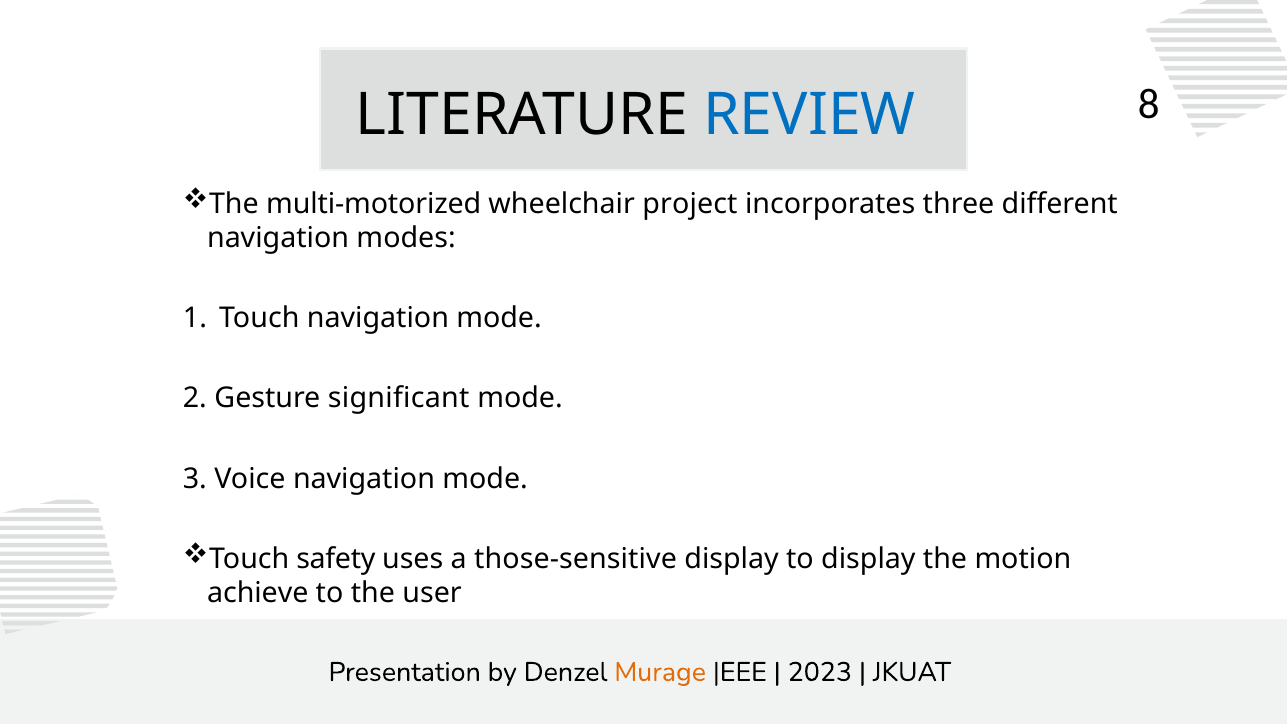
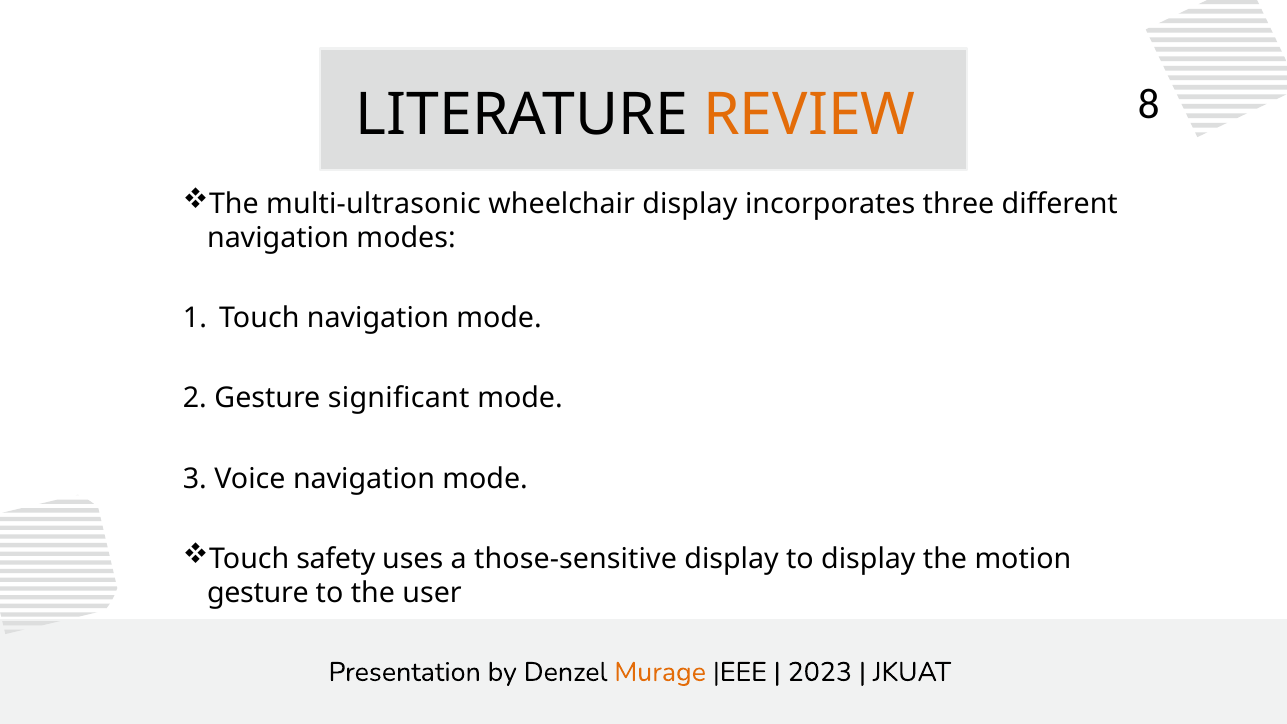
REVIEW colour: blue -> orange (809, 115)
multi-motorized: multi-motorized -> multi-ultrasonic (374, 204)
wheelchair project: project -> display (690, 204)
achieve: achieve -> gesture (258, 593)
